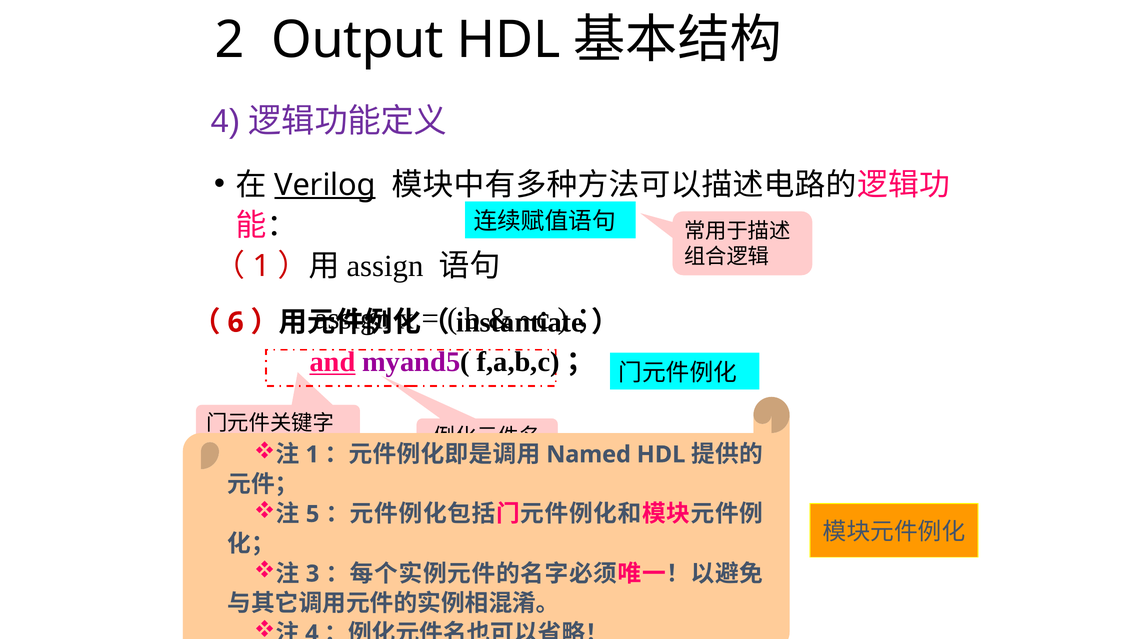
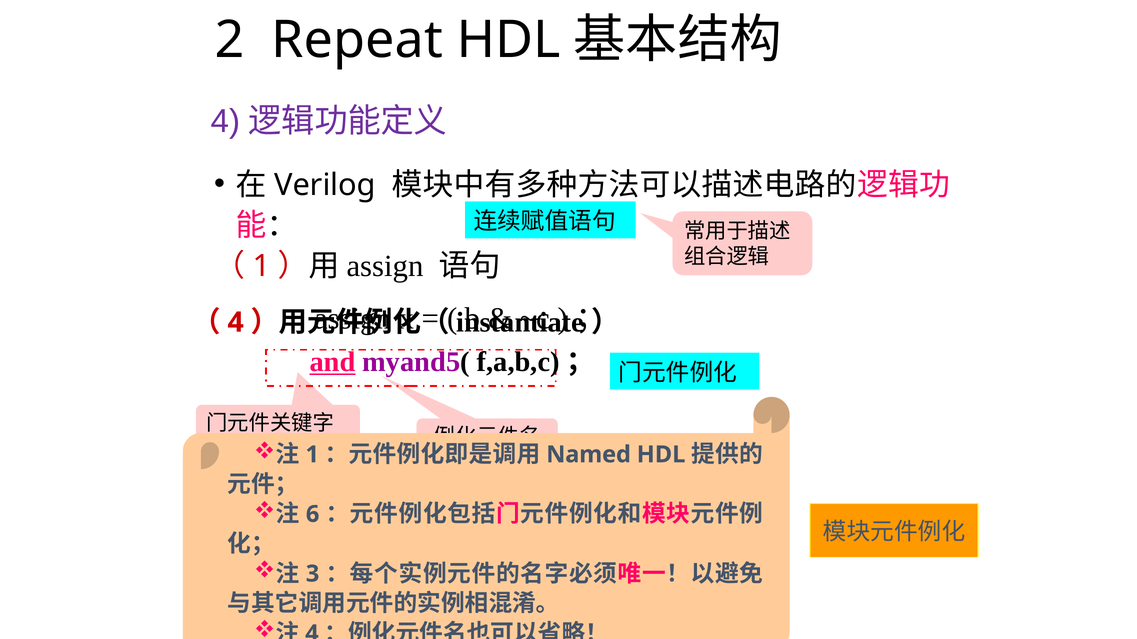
Output: Output -> Repeat (357, 40)
Verilog underline: present -> none (325, 185)
6: 6 -> 4 (236, 323)
5: 5 -> 6 (313, 515)
